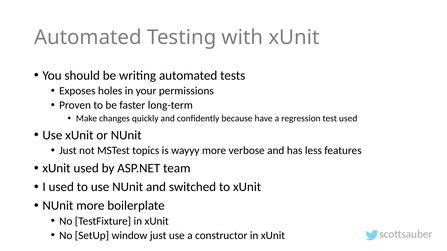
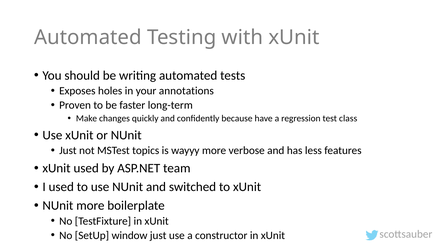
permissions: permissions -> annotations (186, 91)
test used: used -> class (348, 119)
